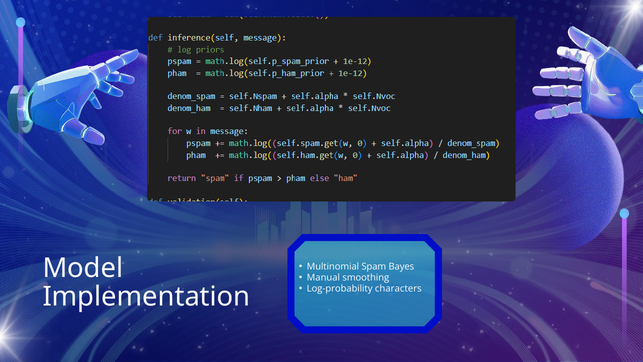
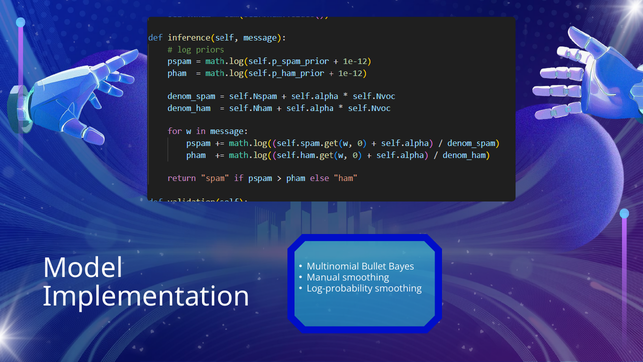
Spam: Spam -> Bullet (374, 266)
Log-probability characters: characters -> smoothing (398, 289)
